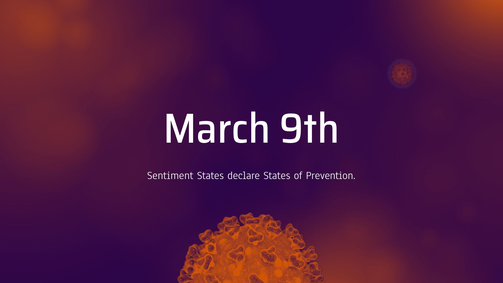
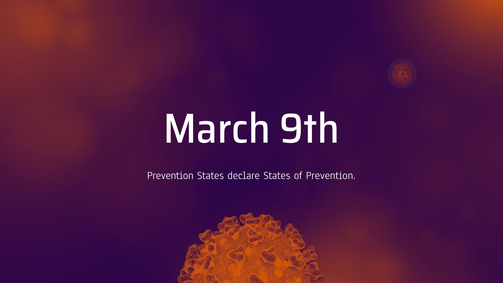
Sentiment: Sentiment -> Prevention (170, 175)
